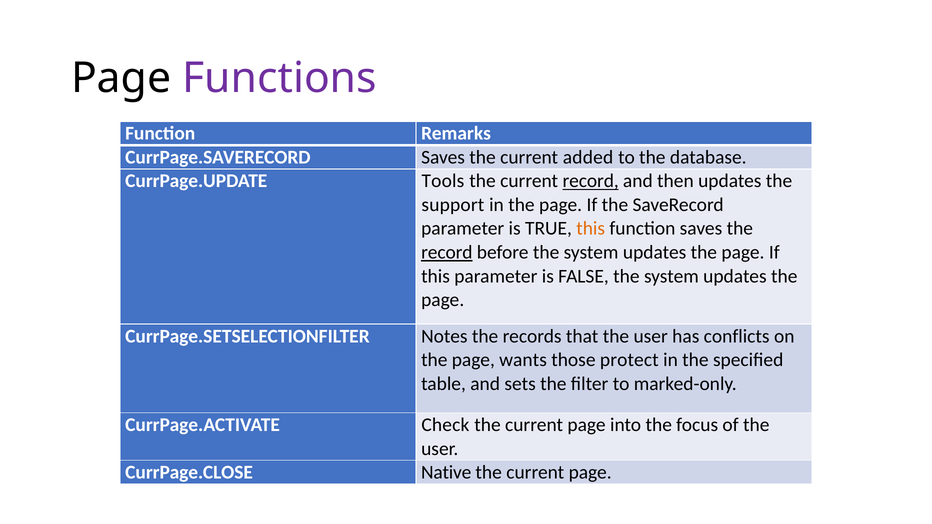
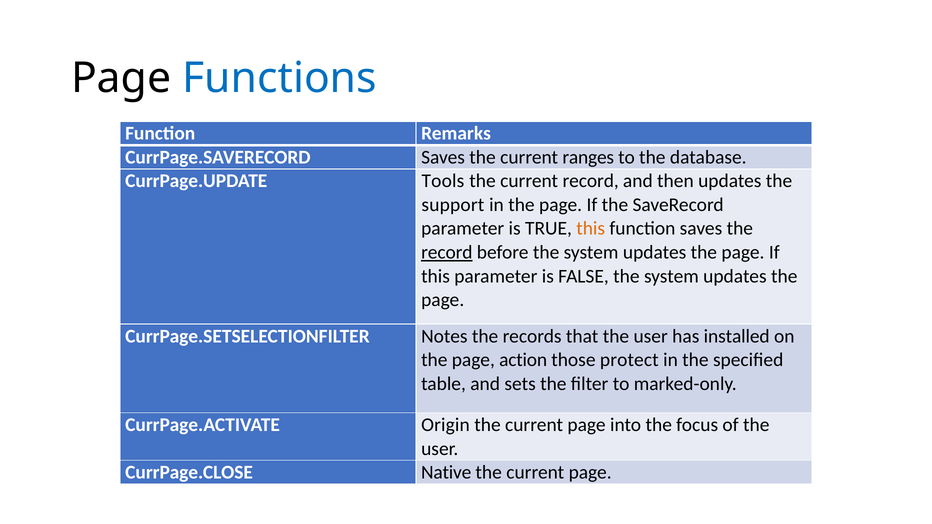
Functions colour: purple -> blue (280, 78)
added: added -> ranges (588, 157)
record underline: present -> none (591, 181)
conflicts: conflicts -> installed (737, 336)
wants: wants -> action (523, 360)
Check: Check -> Origin (445, 425)
